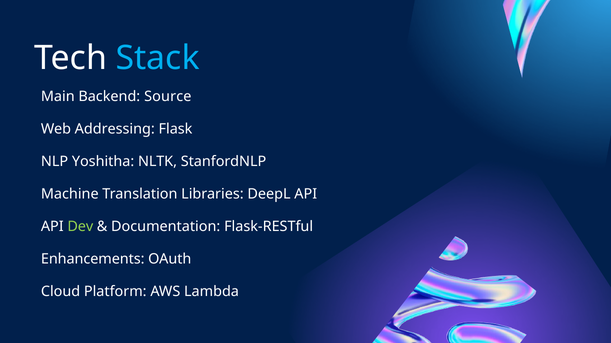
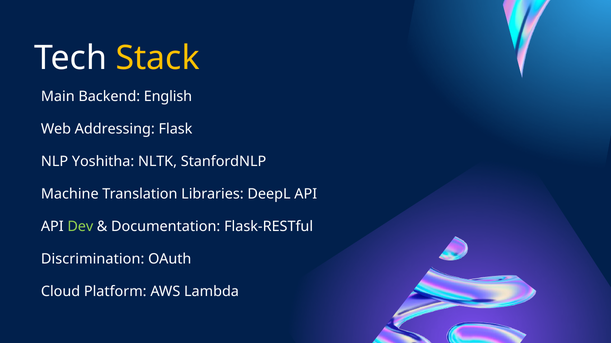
Stack colour: light blue -> yellow (158, 58)
Source: Source -> English (168, 97)
Enhancements: Enhancements -> Discrimination (93, 260)
